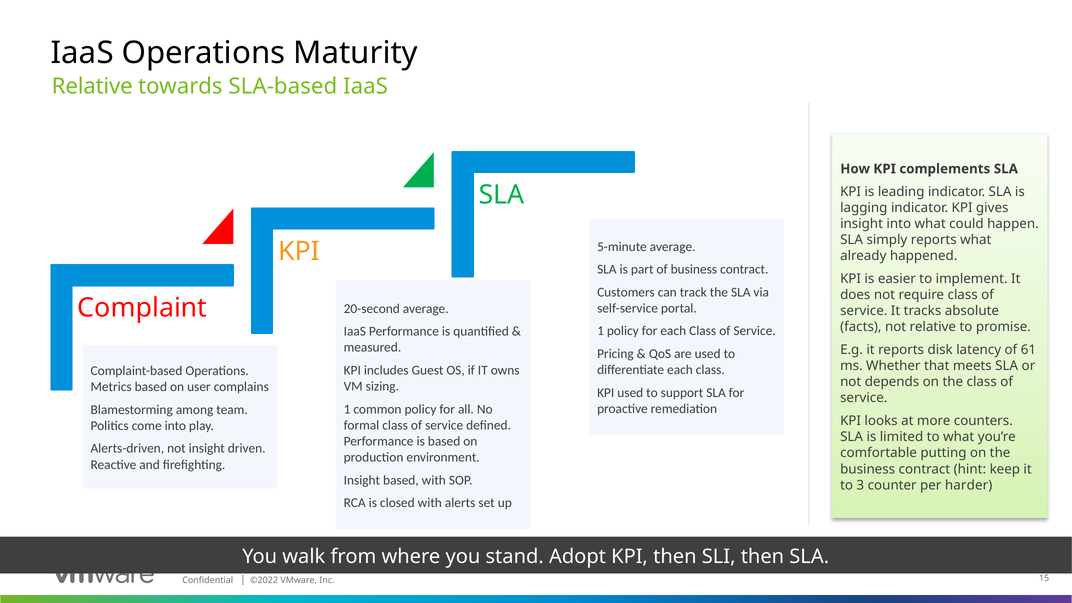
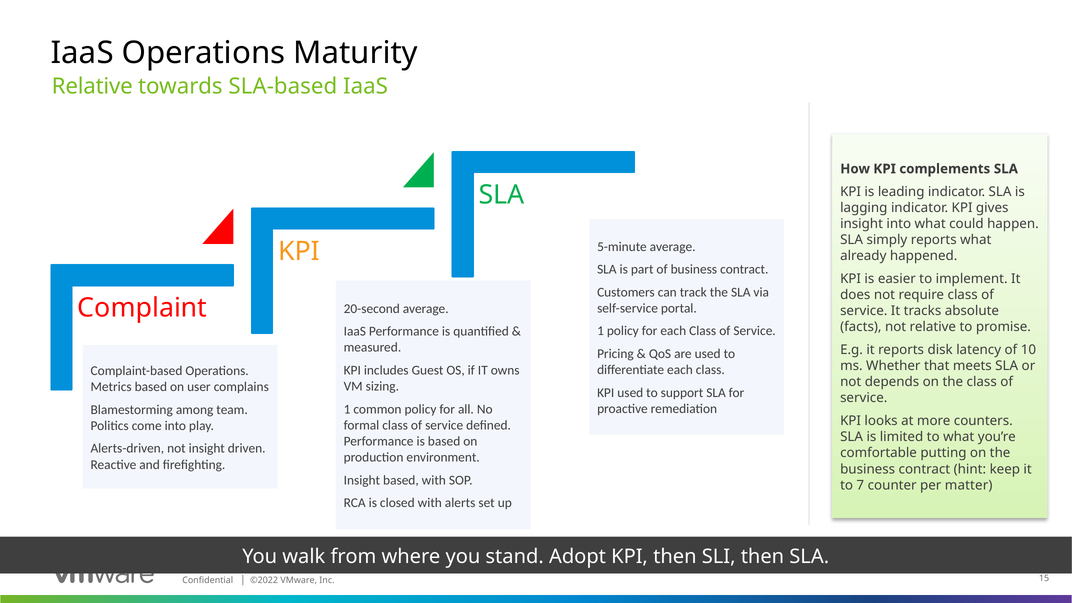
61: 61 -> 10 (1028, 350)
3: 3 -> 7 (860, 485)
harder: harder -> matter (969, 485)
